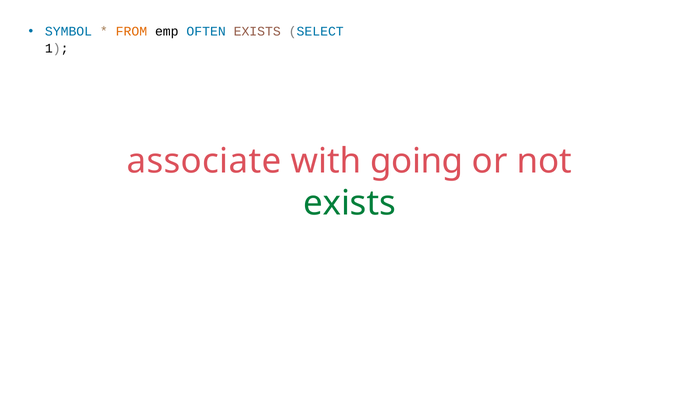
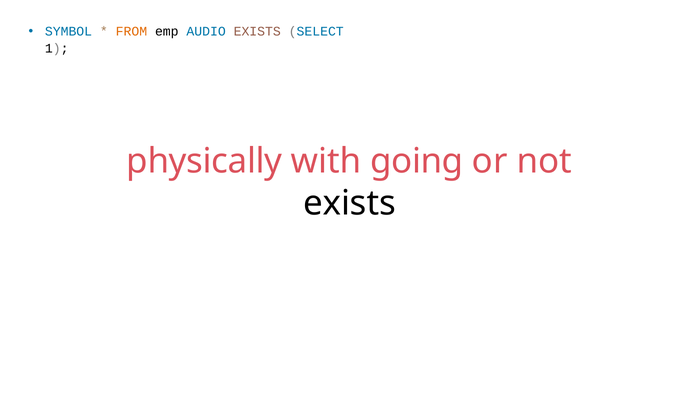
OFTEN: OFTEN -> AUDIO (206, 32)
associate: associate -> physically (204, 161)
exists colour: green -> black (349, 203)
